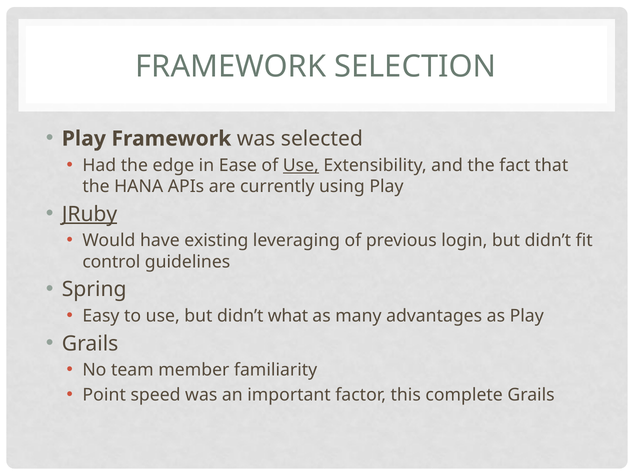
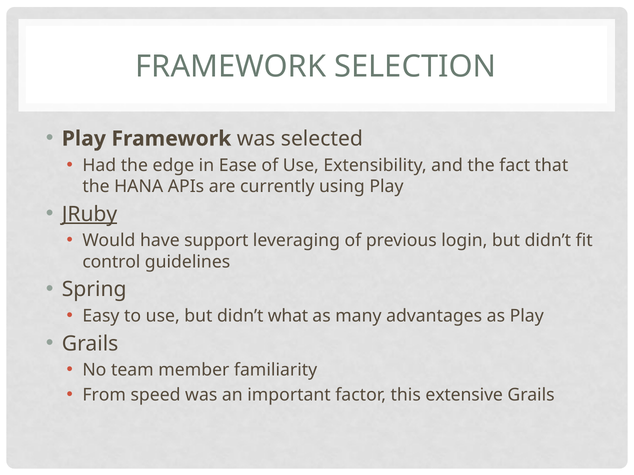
Use underline: present -> none (301, 165)
existing: existing -> support (216, 241)
Point: Point -> From (104, 395)
complete: complete -> extensive (464, 395)
